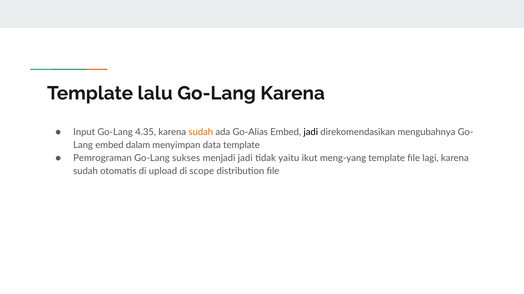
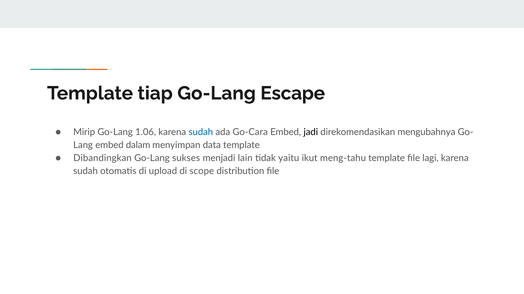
lalu: lalu -> tiap (155, 93)
Go-Lang Karena: Karena -> Escape (293, 93)
Input: Input -> Mirip (84, 132)
4.35: 4.35 -> 1.06 (146, 132)
sudah colour: orange -> blue (201, 132)
Go-Alias: Go-Alias -> Go-Cara (250, 132)
Pemrograman: Pemrograman -> Dibandingkan (102, 159)
menjadi jadi: jadi -> lain (245, 159)
meng-yang: meng-yang -> meng-tahu (343, 159)
